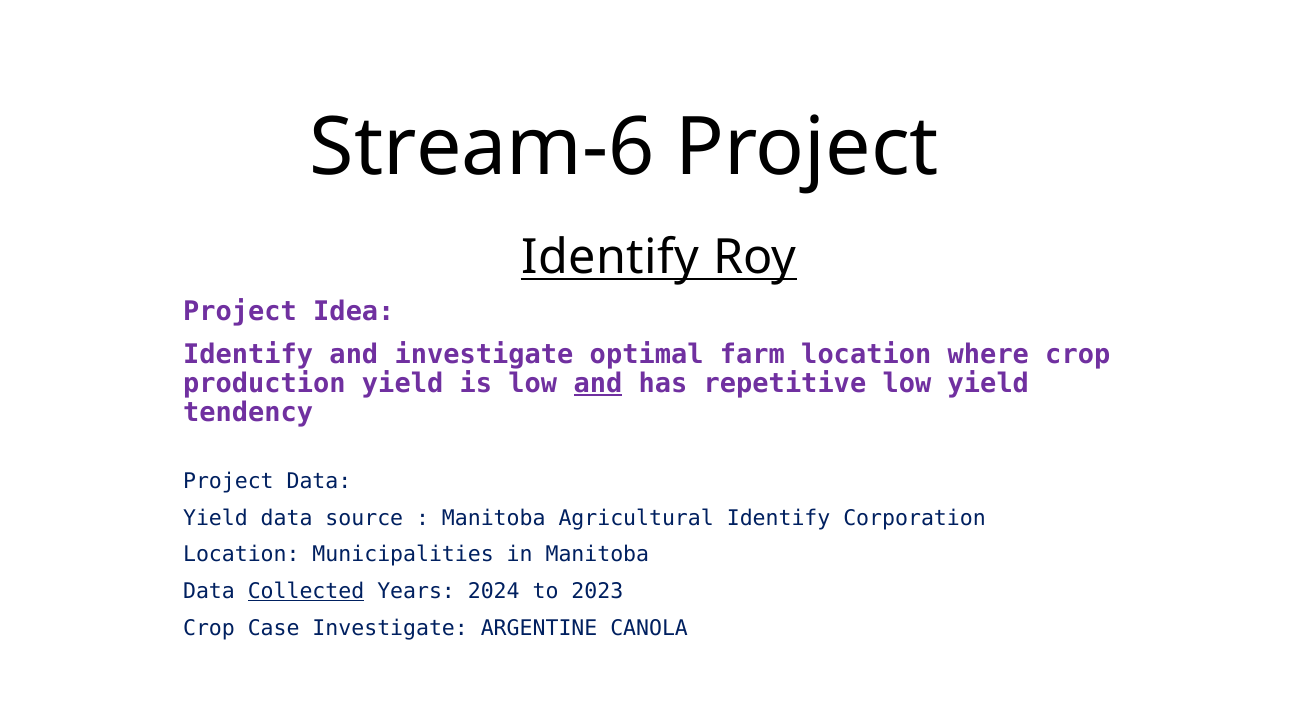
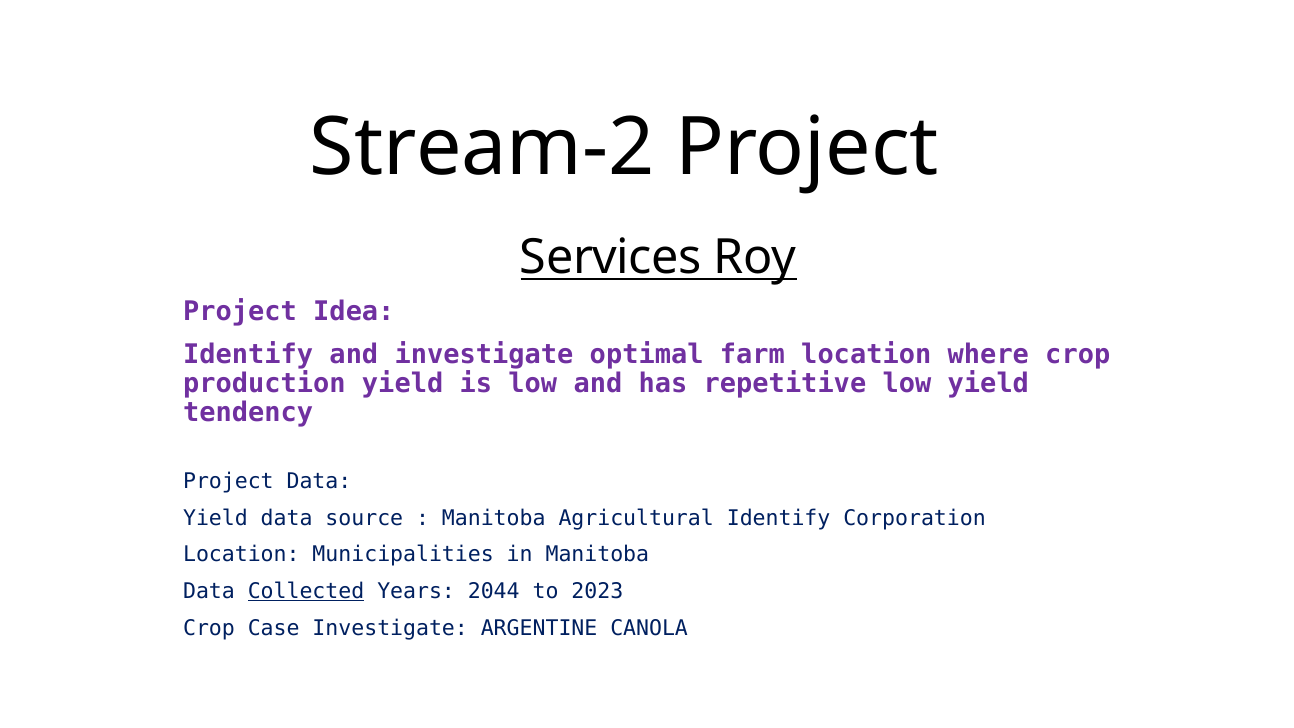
Stream-6: Stream-6 -> Stream-2 (482, 148)
Identify: Identify -> Services (611, 257)
and underline: present -> none (598, 383)
2024: 2024 -> 2044 (494, 591)
